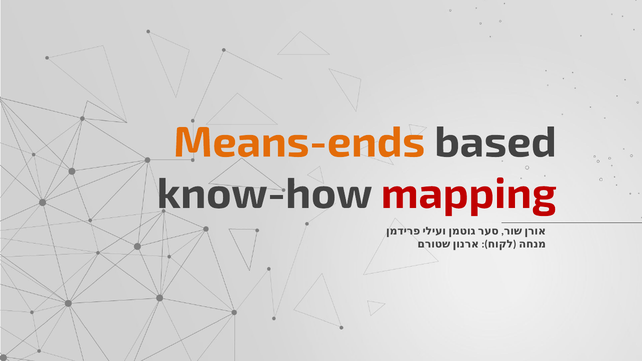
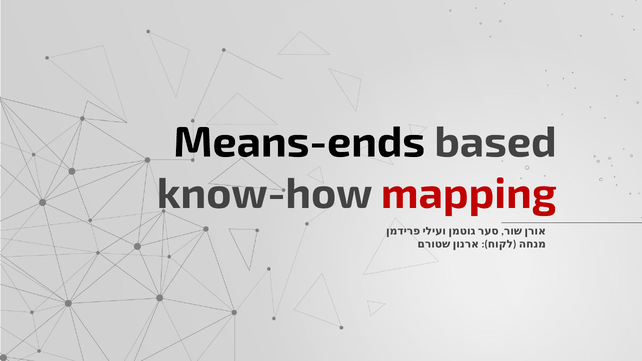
Means-ends colour: orange -> black (299, 142)
